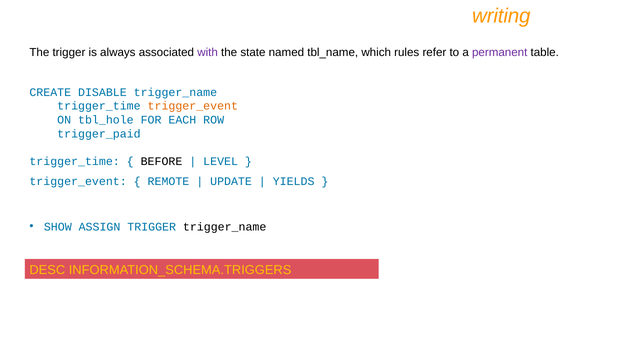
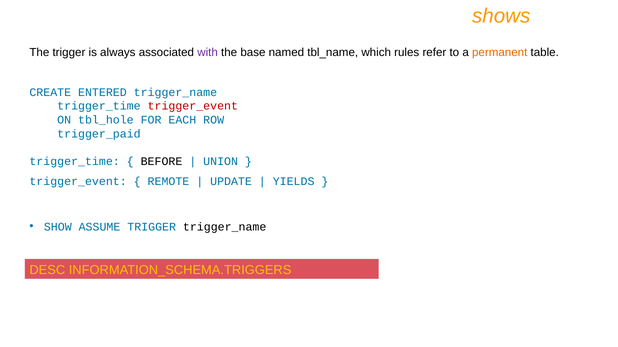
writing: writing -> shows (501, 16)
state: state -> base (253, 53)
permanent colour: purple -> orange (500, 53)
DISABLE: DISABLE -> ENTERED (102, 92)
trigger_event colour: orange -> red (193, 106)
LEVEL: LEVEL -> UNION (221, 162)
ASSIGN: ASSIGN -> ASSUME (100, 227)
